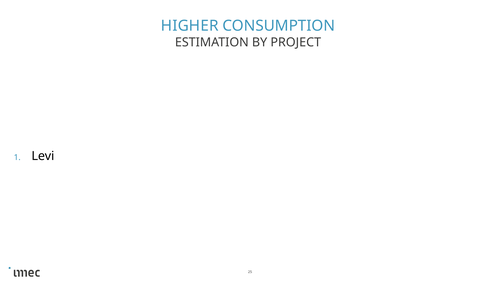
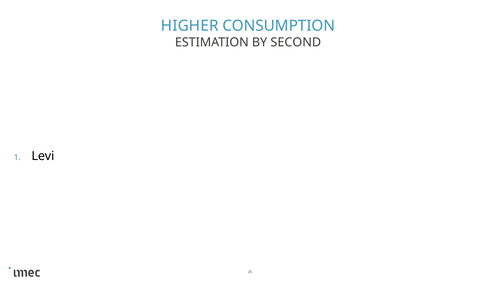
PROJECT: PROJECT -> SECOND (296, 42)
